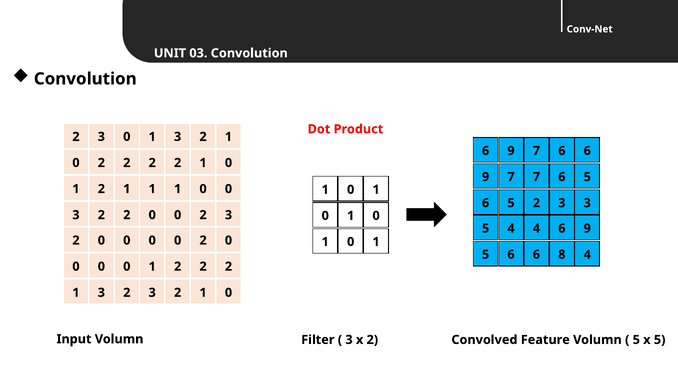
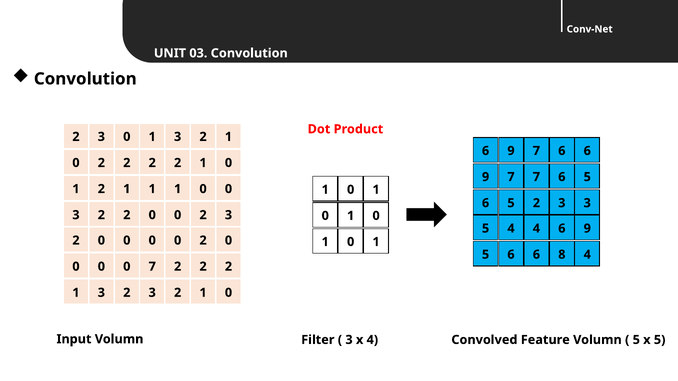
0 0 1: 1 -> 7 (152, 267)
x 2: 2 -> 4 (372, 340)
